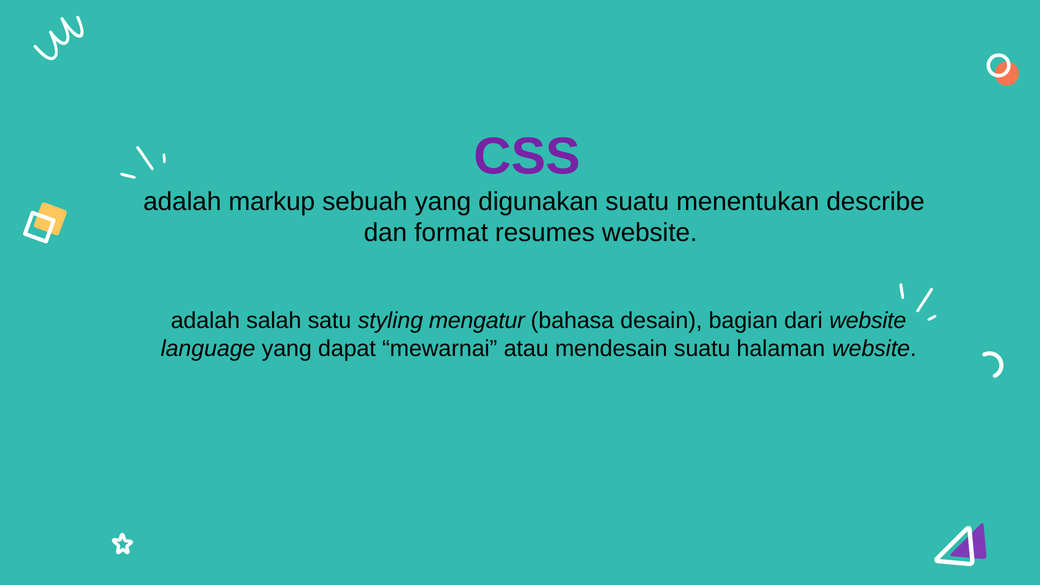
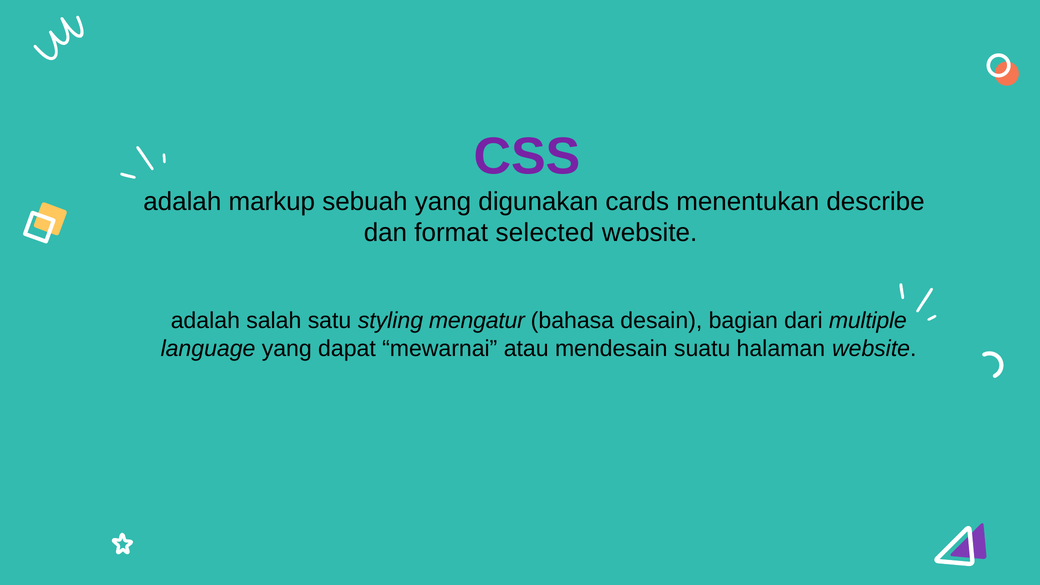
digunakan suatu: suatu -> cards (637, 202)
resumes: resumes -> selected (545, 233)
dari website: website -> multiple (868, 321)
